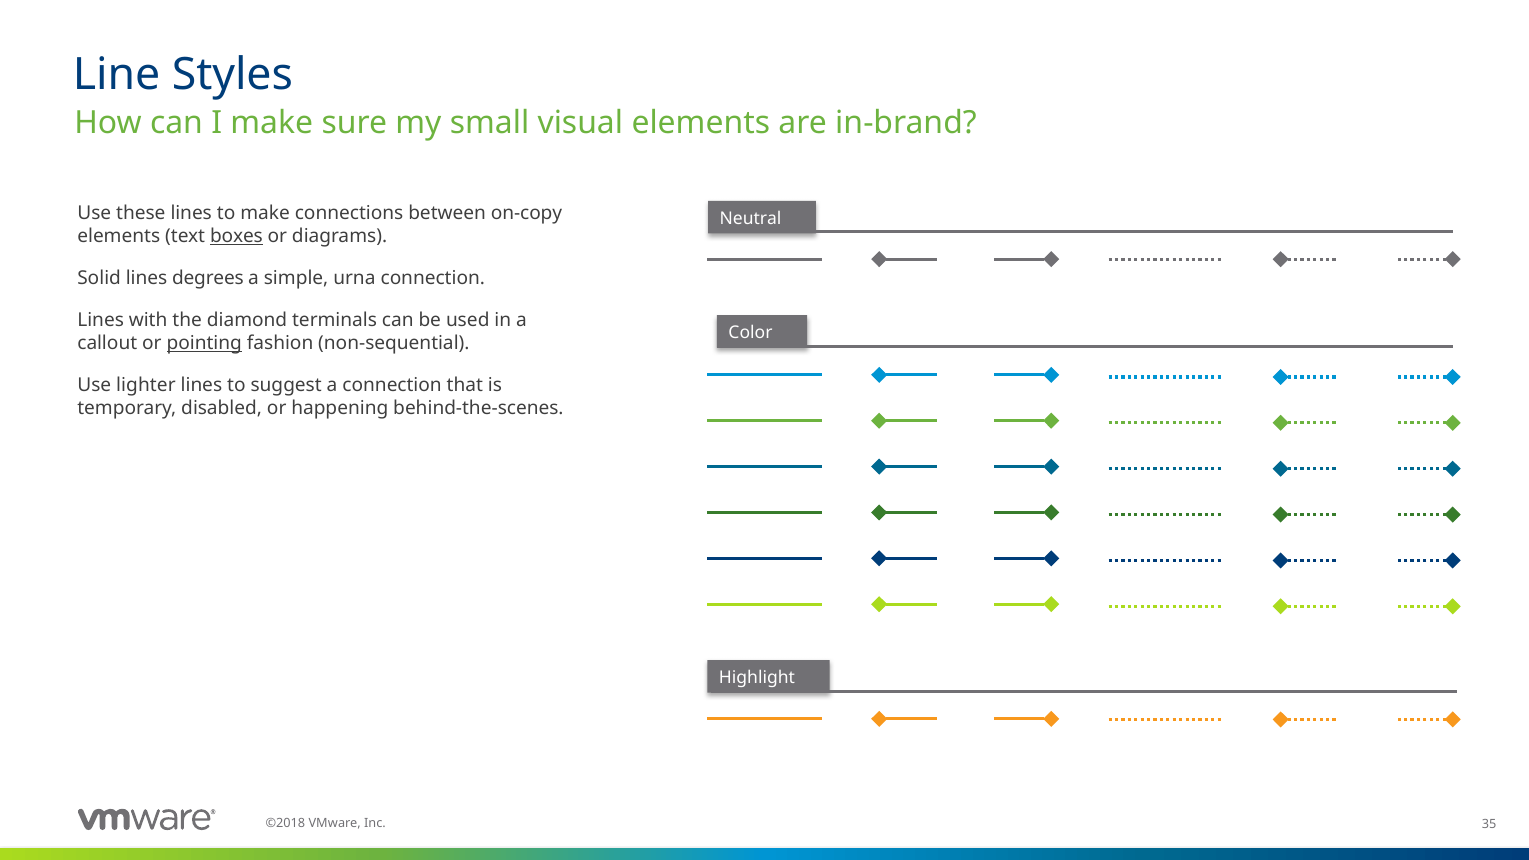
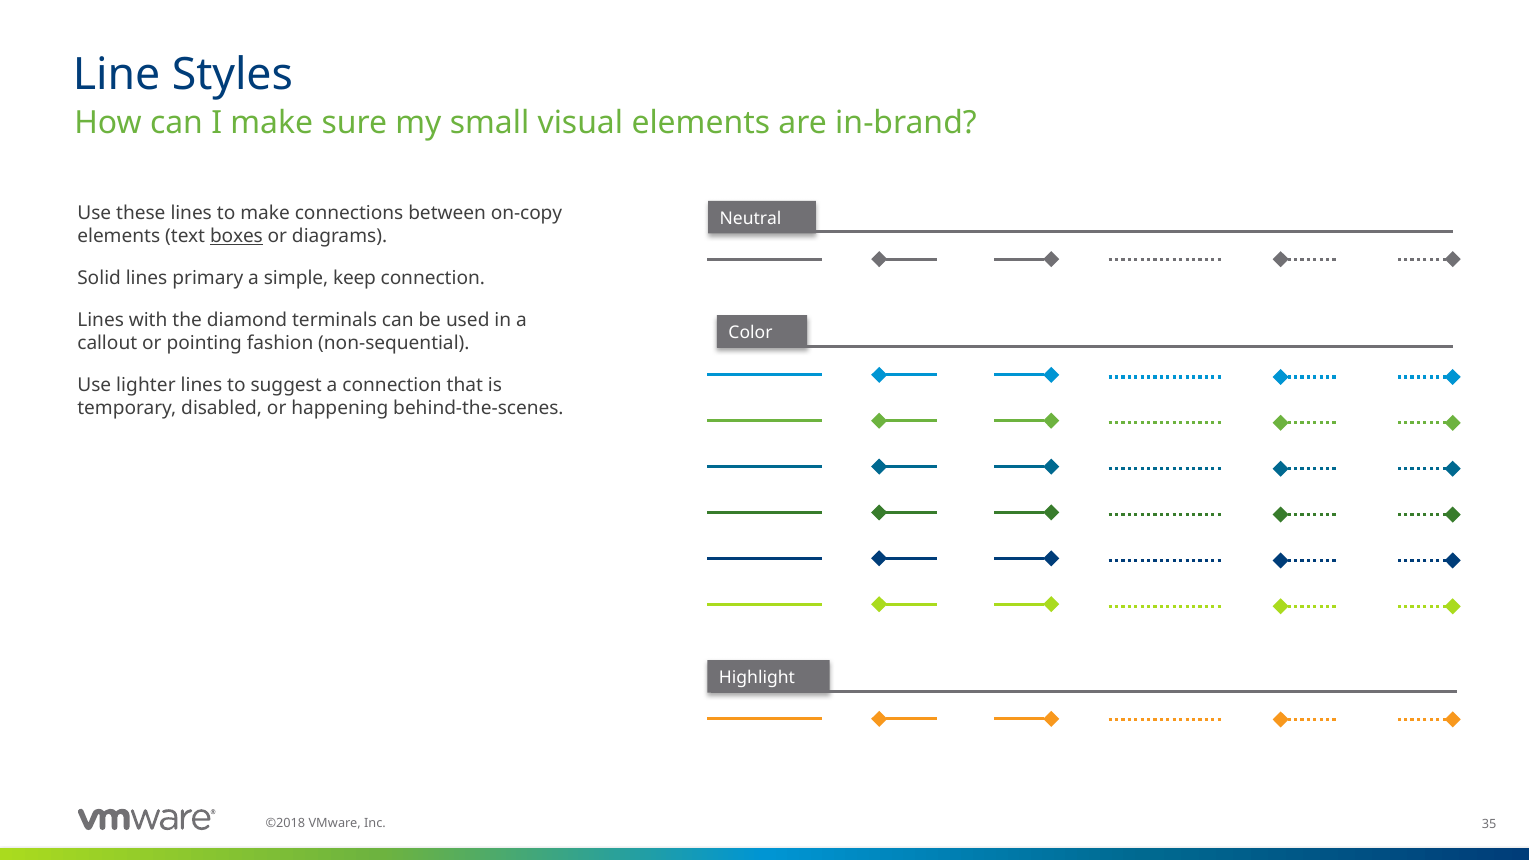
degrees: degrees -> primary (208, 279)
urna: urna -> keep (355, 279)
pointing underline: present -> none (204, 344)
